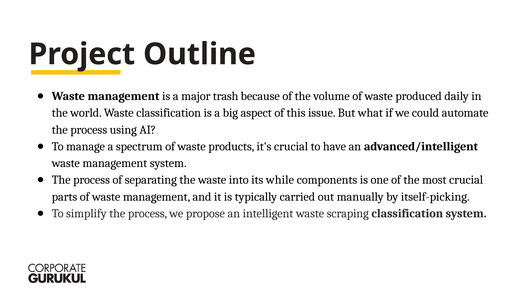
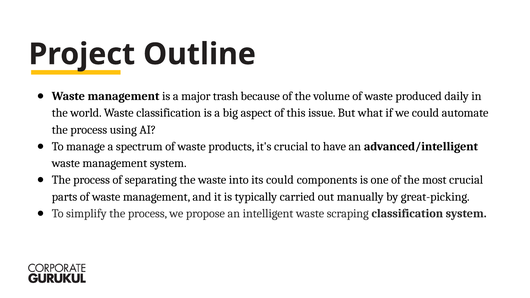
its while: while -> could (280, 180)
itself-picking: itself-picking -> great-picking (435, 197)
